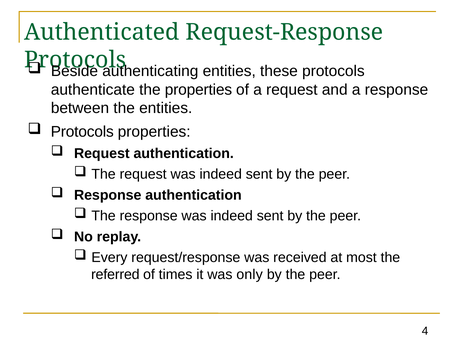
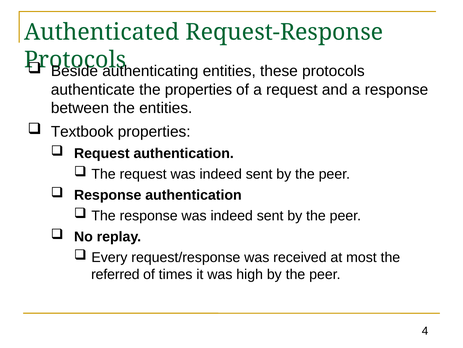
Protocols: Protocols -> Textbook (82, 131)
only: only -> high (250, 274)
